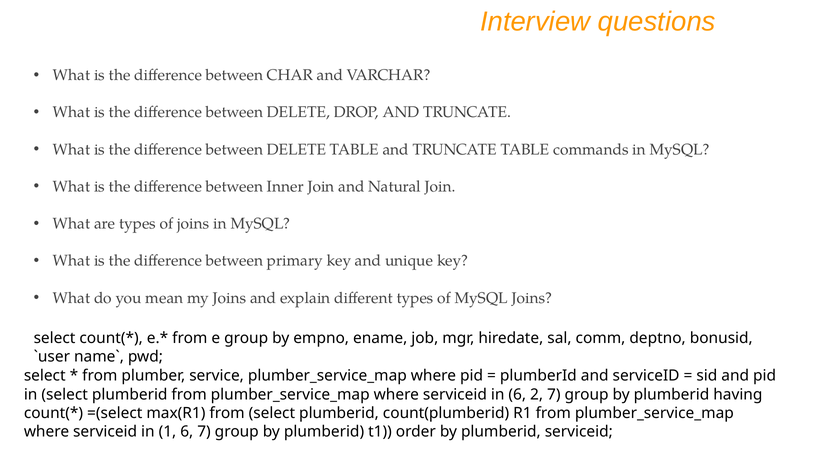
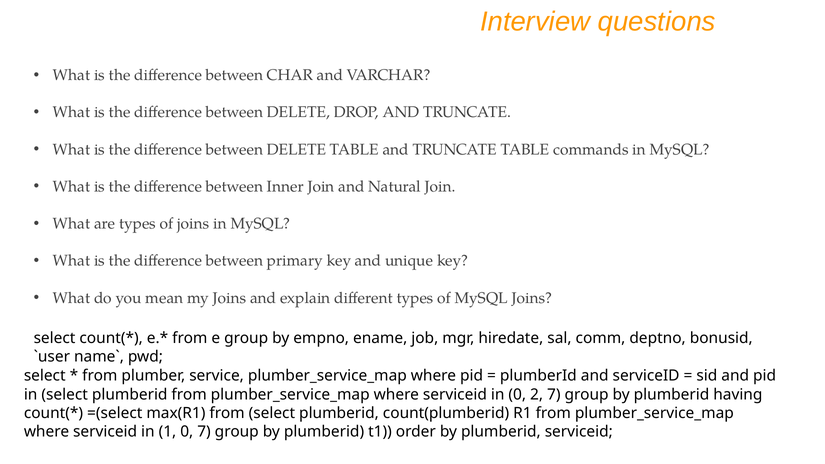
in 6: 6 -> 0 (517, 394)
1 6: 6 -> 0 (187, 432)
